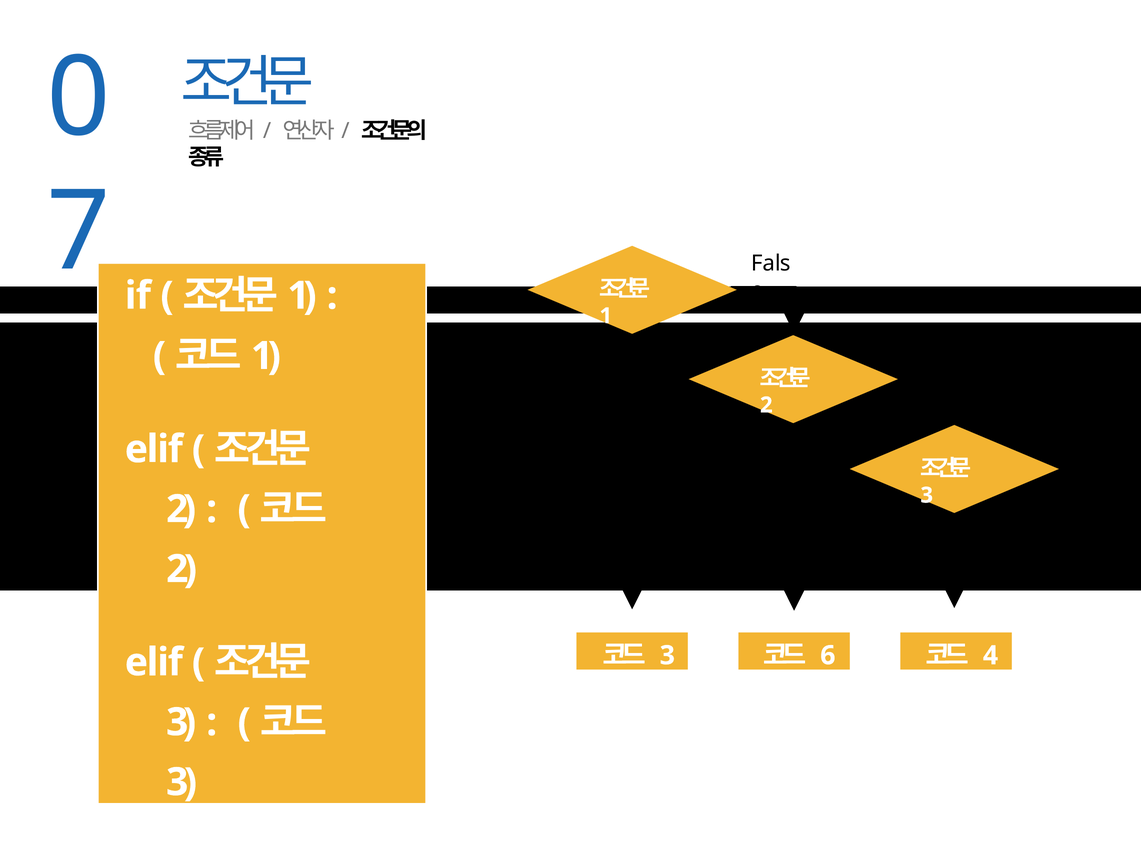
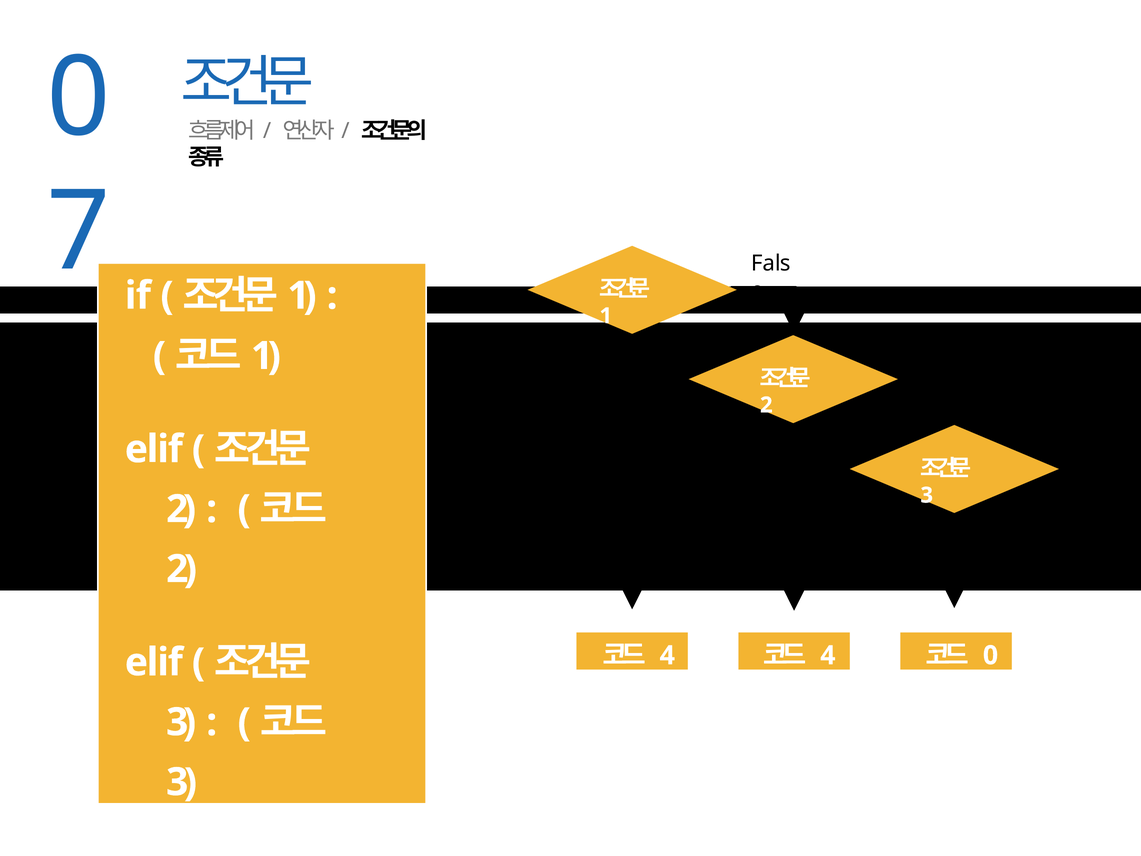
3: 3 -> 4 (667, 655)
6: 6 -> 4 (828, 655)
4: 4 -> 0 (991, 655)
